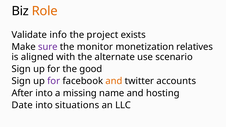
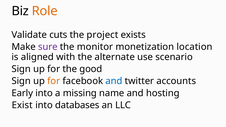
info: info -> cuts (58, 35)
relatives: relatives -> location (195, 47)
for colour: purple -> orange (54, 81)
and colour: orange -> blue (114, 81)
After: After -> Early (22, 93)
Date: Date -> Exist (22, 105)
situations: situations -> databases (77, 105)
